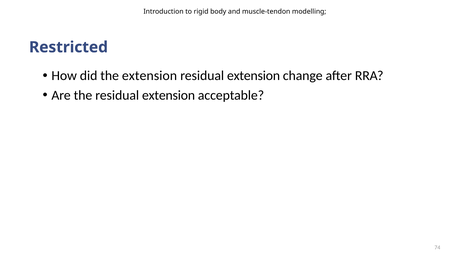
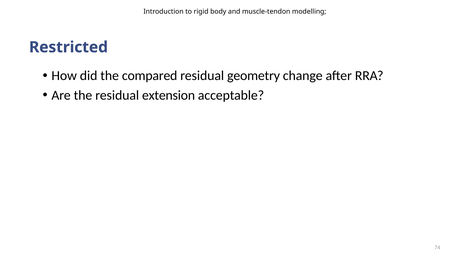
the extension: extension -> compared (150, 76)
extension: extension -> geometry (254, 76)
